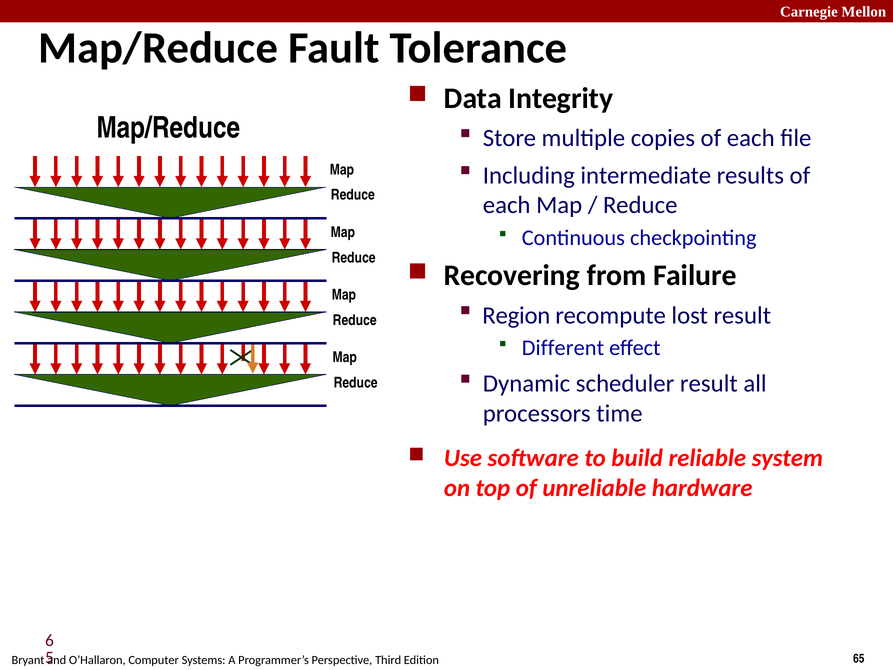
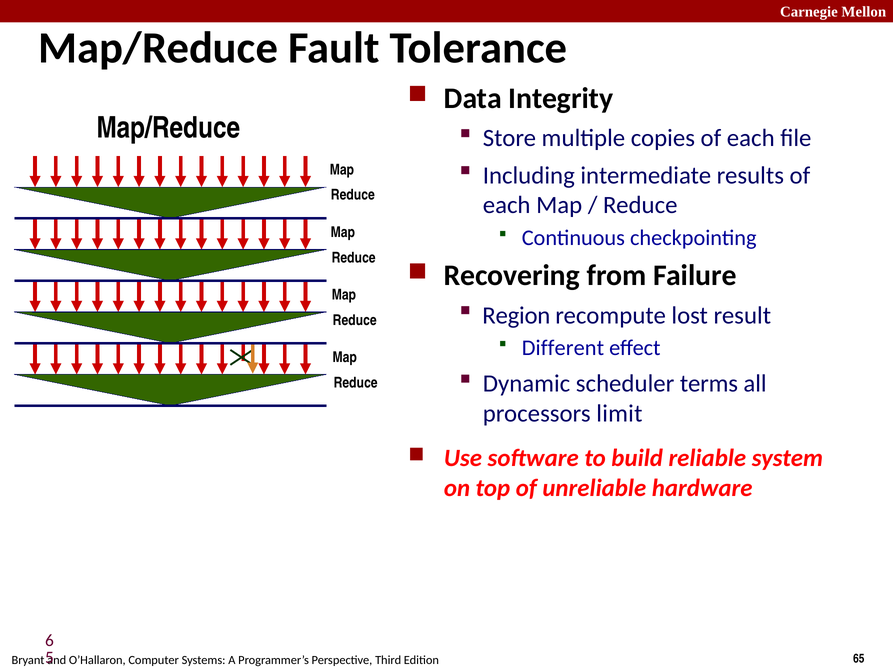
scheduler result: result -> terms (709, 384)
time: time -> limit (619, 413)
